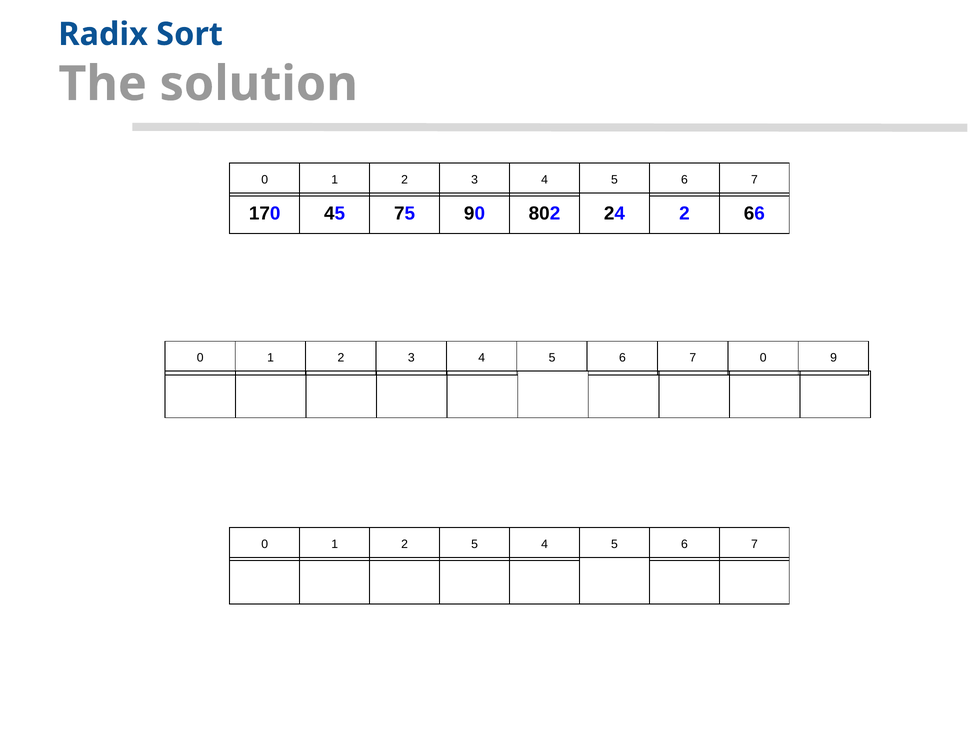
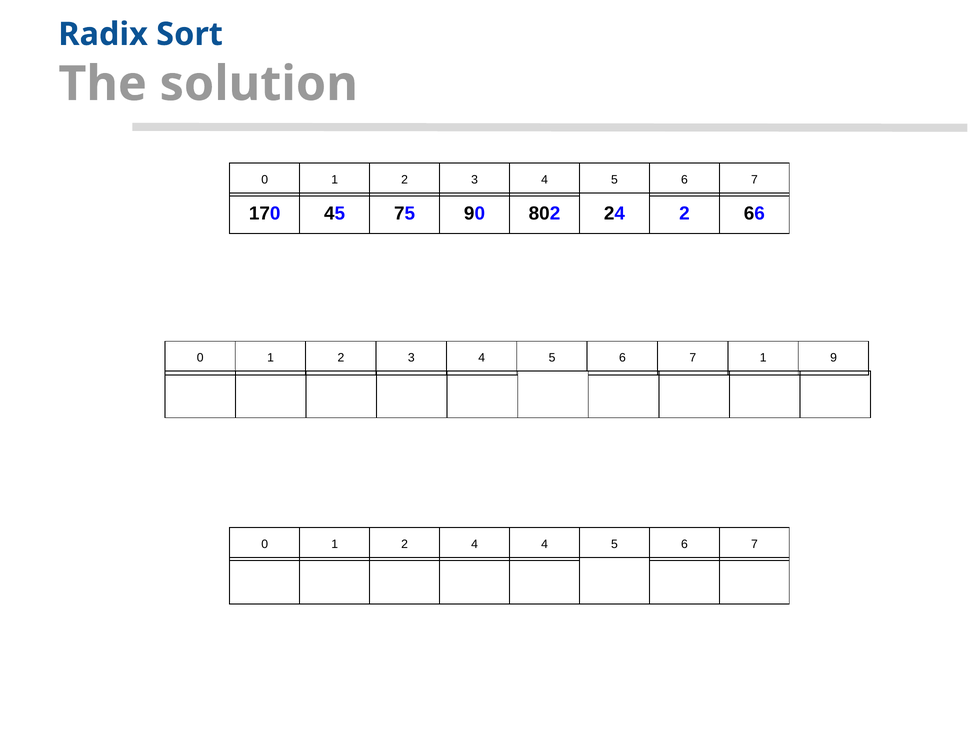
7 0: 0 -> 1 (763, 358)
2 5: 5 -> 4 (475, 544)
